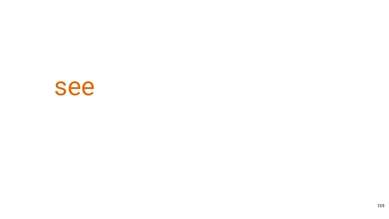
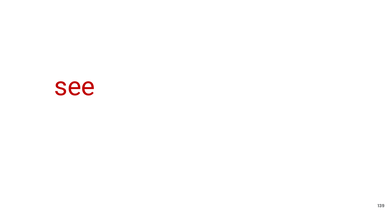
see colour: orange -> red (75, 87)
